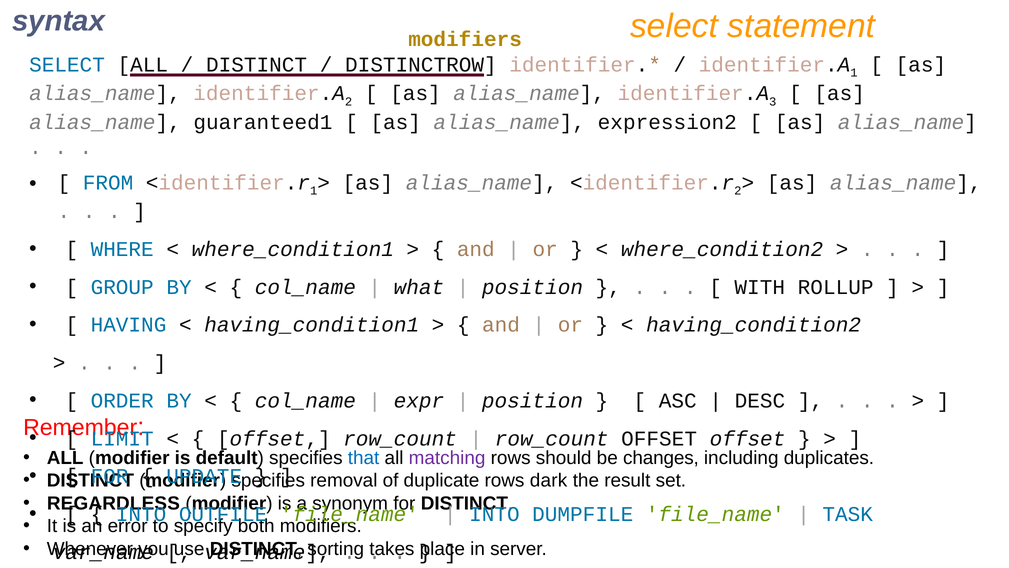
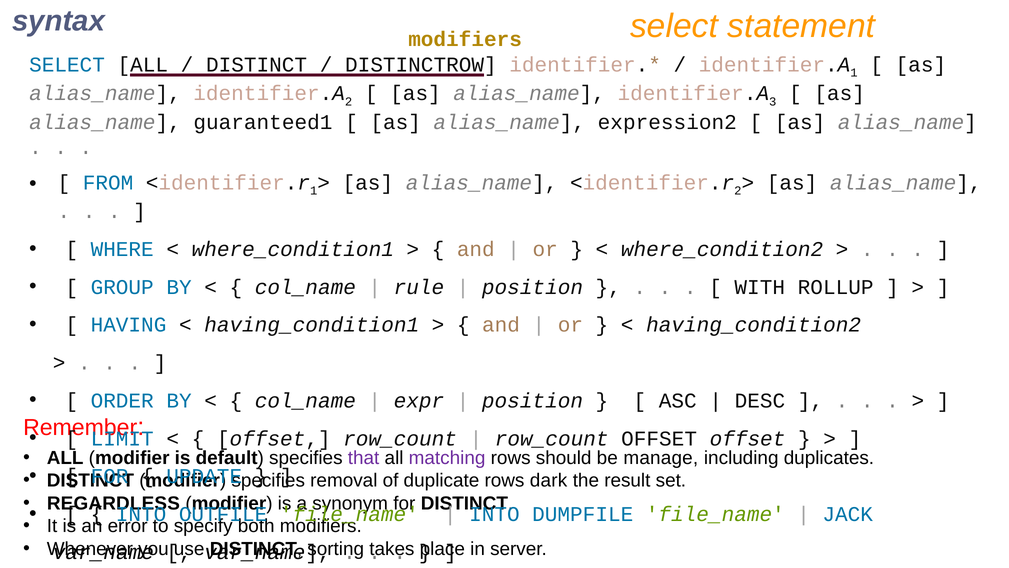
what: what -> rule (419, 287)
that colour: blue -> purple (364, 458)
changes: changes -> manage (661, 458)
TASK: TASK -> JACK (848, 514)
